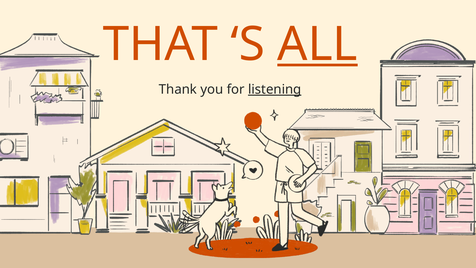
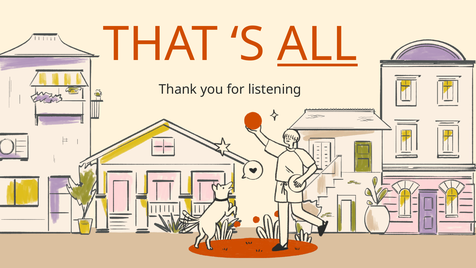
listening underline: present -> none (275, 89)
